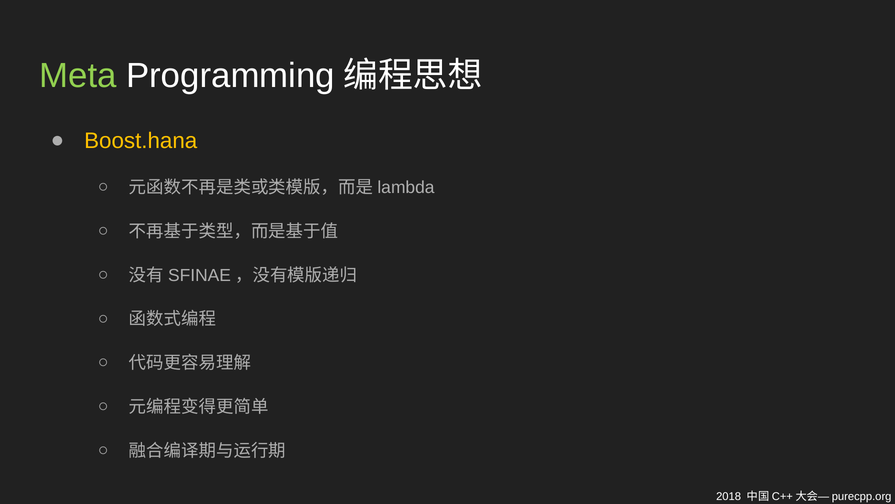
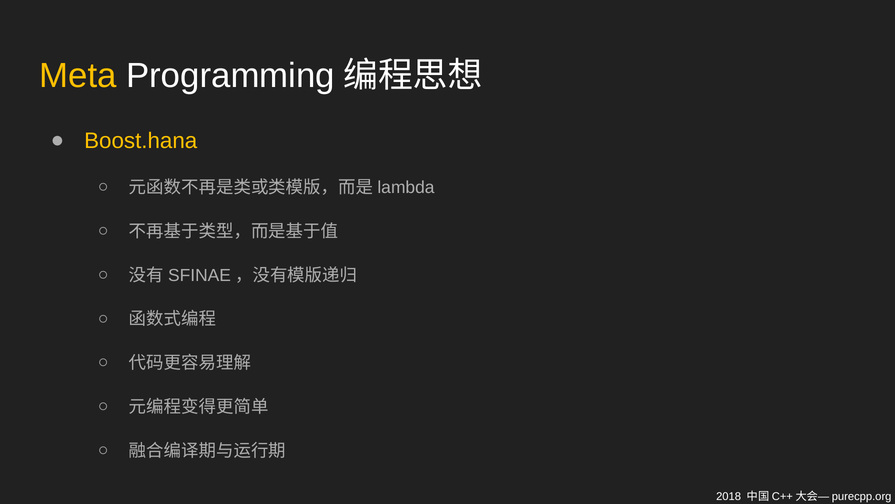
Meta colour: light green -> yellow (78, 76)
